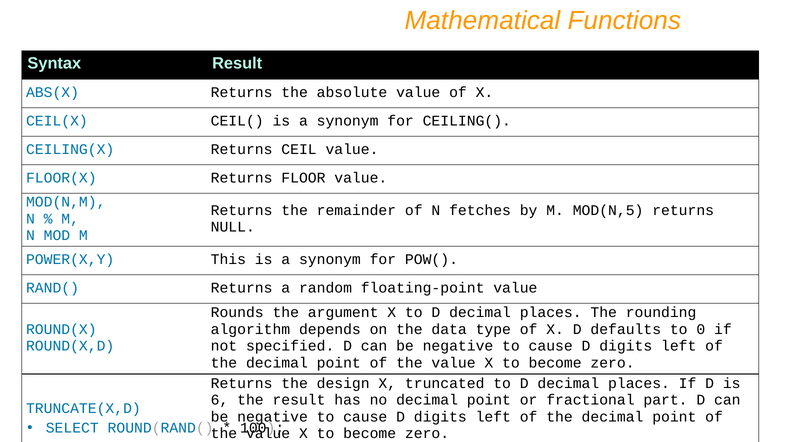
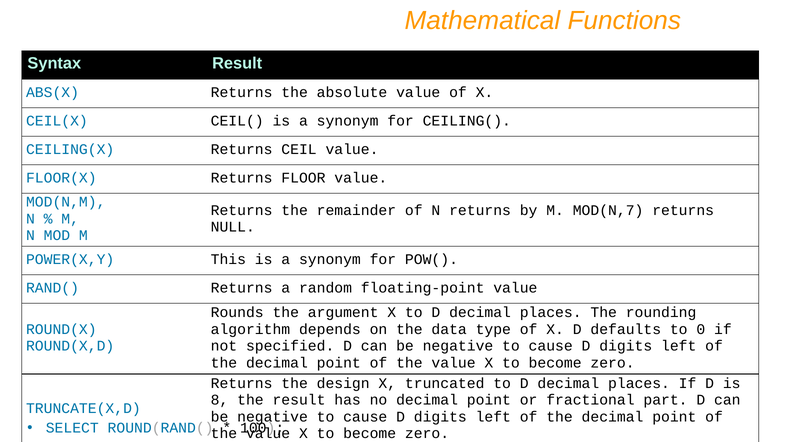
N fetches: fetches -> returns (480, 210)
MOD(N,5: MOD(N,5 -> MOD(N,7 (608, 210)
6: 6 -> 8 (220, 400)
